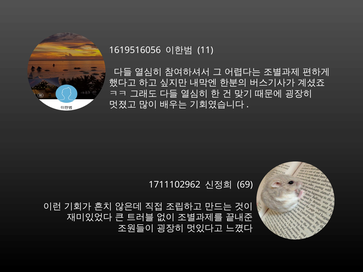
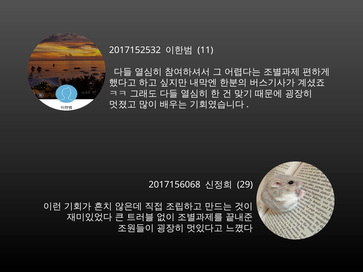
1619516056: 1619516056 -> 2017152532 (135, 50)
1711102962: 1711102962 -> 2017156068 (175, 185)
69: 69 -> 29 (245, 185)
